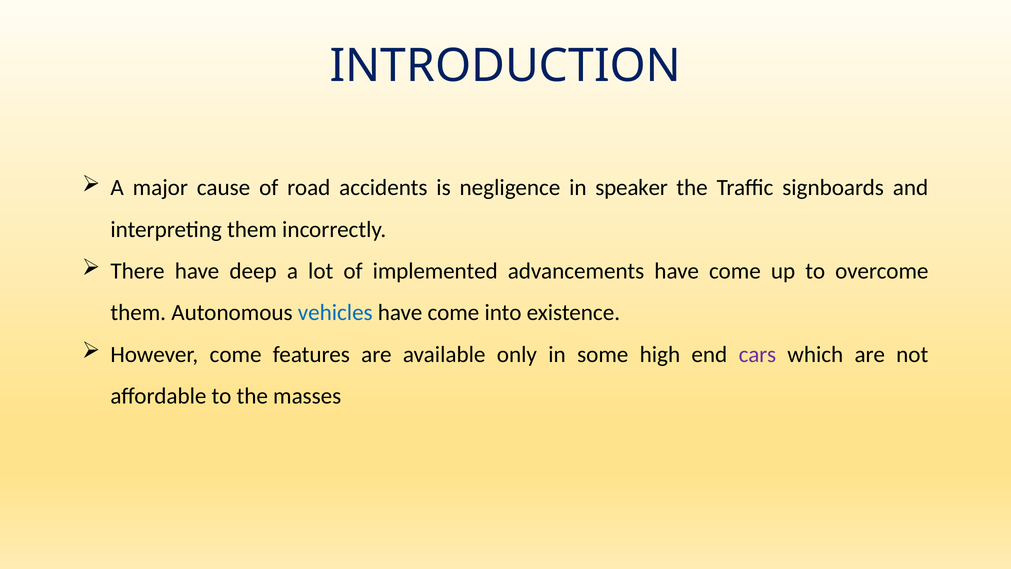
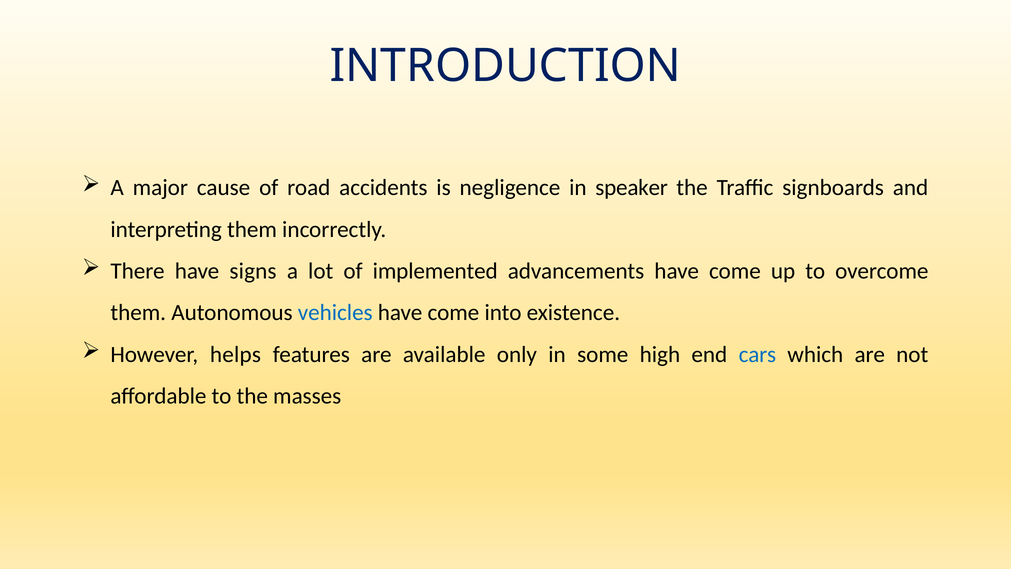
deep: deep -> signs (253, 271)
However come: come -> helps (235, 354)
cars colour: purple -> blue (757, 354)
